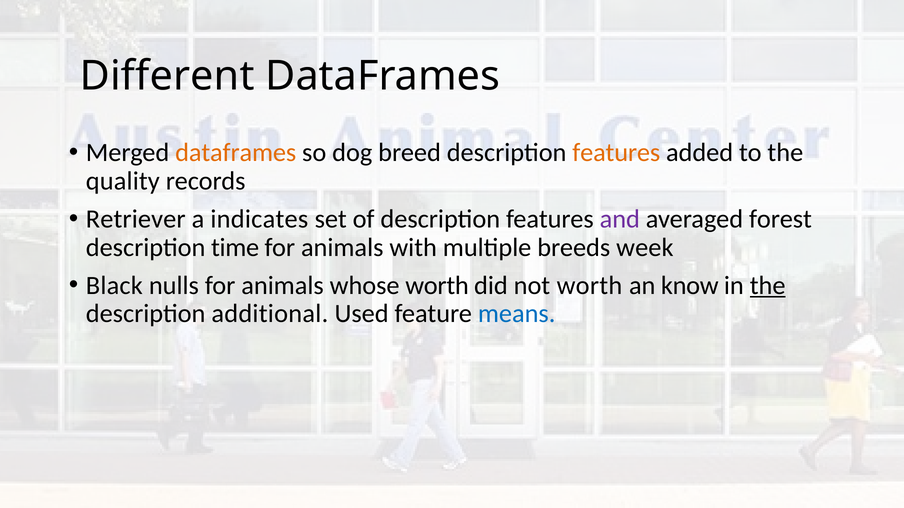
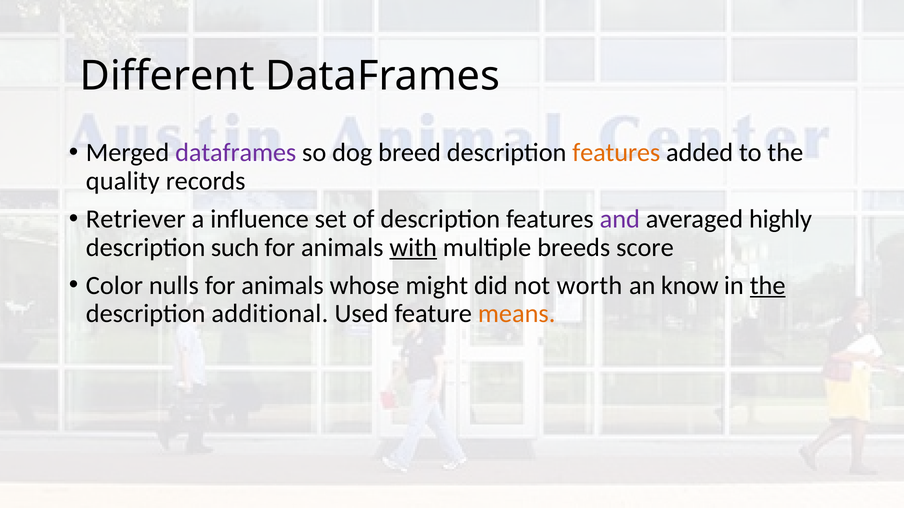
dataframes colour: orange -> purple (236, 153)
indicates: indicates -> influence (260, 219)
forest: forest -> highly (780, 219)
time: time -> such (235, 248)
with underline: none -> present (413, 248)
week: week -> score (645, 248)
Black: Black -> Color (114, 286)
whose worth: worth -> might (437, 286)
means colour: blue -> orange (517, 314)
